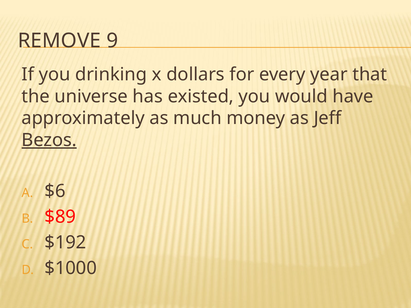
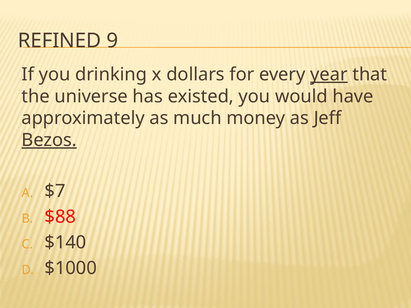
REMOVE: REMOVE -> REFINED (59, 41)
year underline: none -> present (329, 75)
$6: $6 -> $7 (55, 191)
$89: $89 -> $88 (60, 217)
$192: $192 -> $140 (66, 243)
